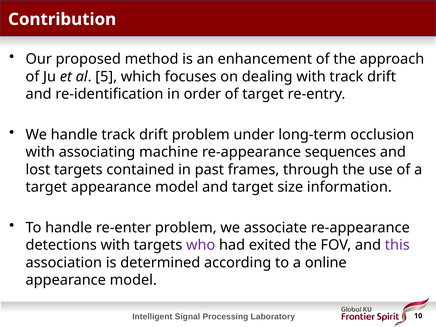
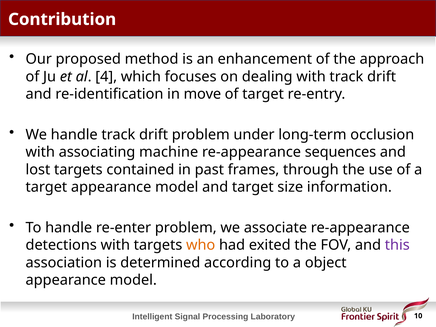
5: 5 -> 4 (106, 77)
order: order -> move (202, 94)
who colour: purple -> orange (201, 245)
online: online -> object (326, 263)
